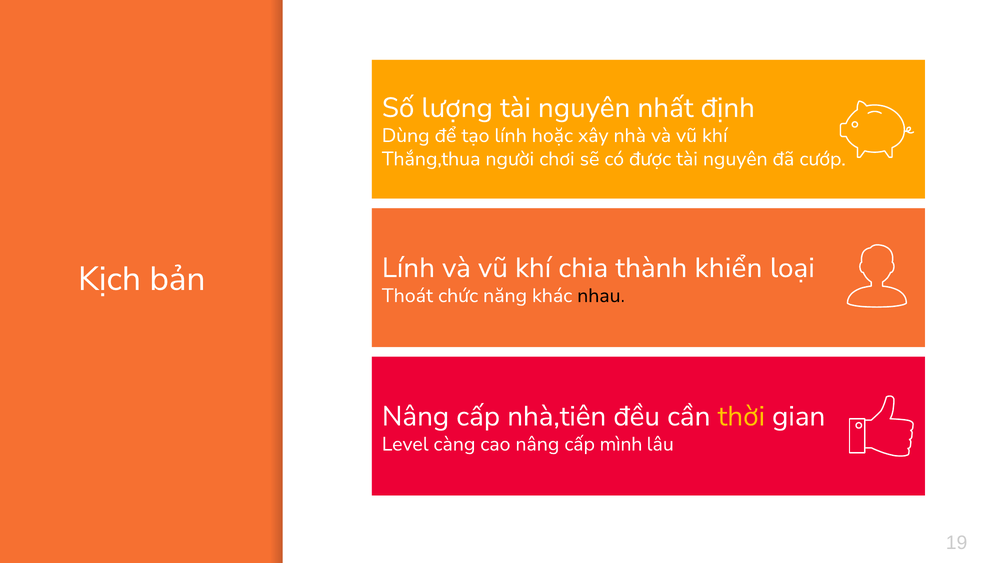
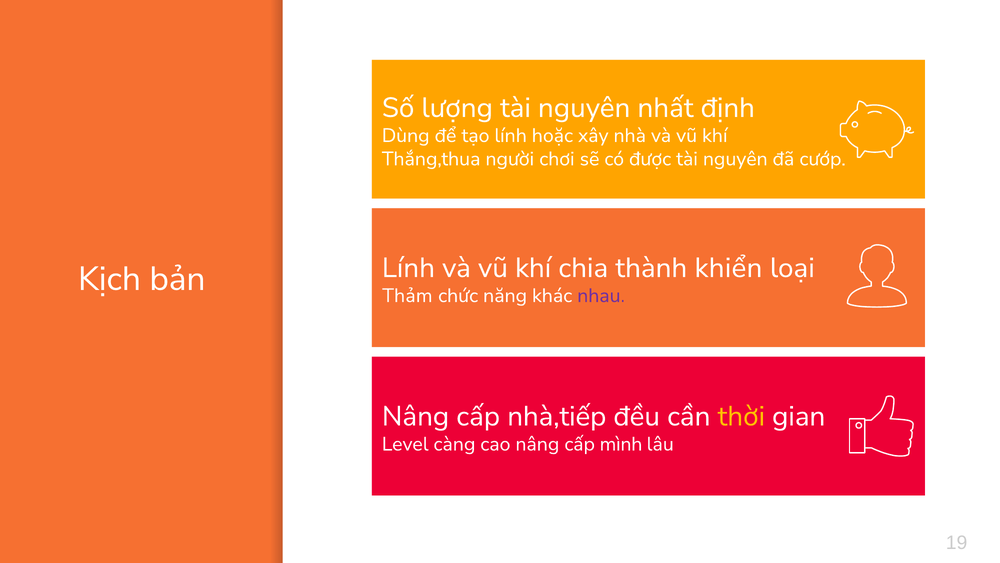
Thoát: Thoát -> Thảm (407, 295)
nhau colour: black -> purple (601, 295)
nhà,tiên: nhà,tiên -> nhà,tiếp (557, 416)
